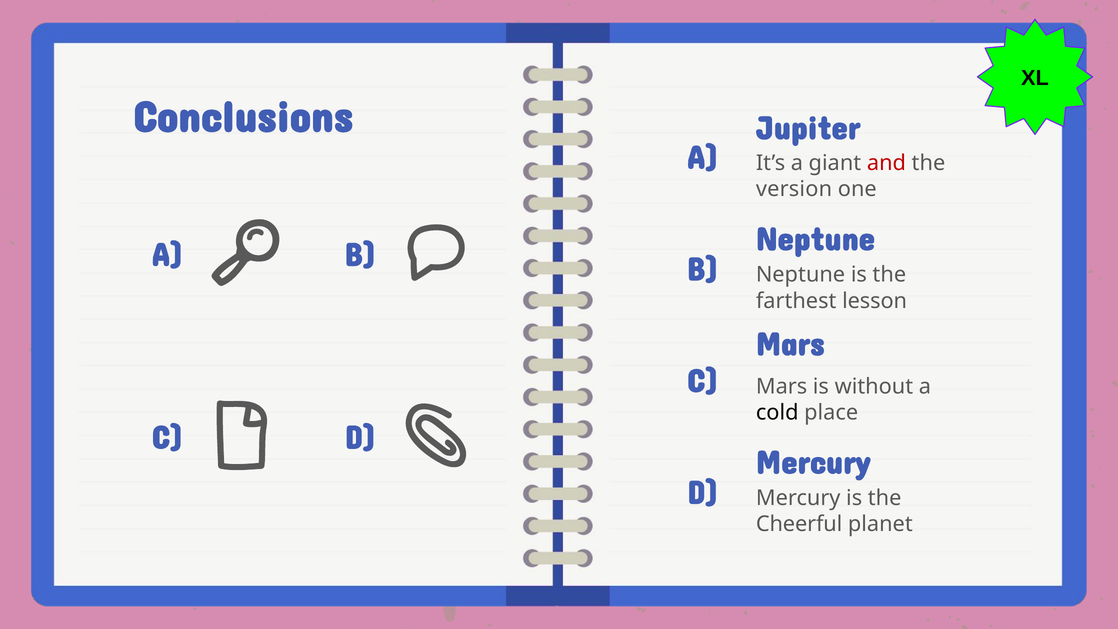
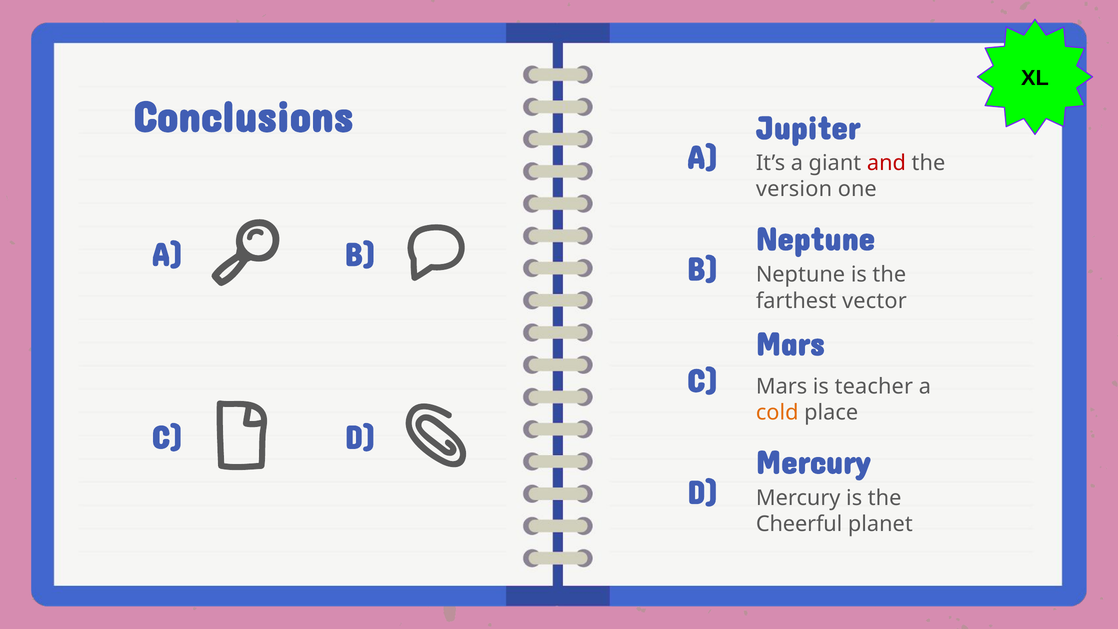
lesson: lesson -> vector (874, 301)
without: without -> teacher (874, 386)
cold colour: black -> orange (777, 413)
